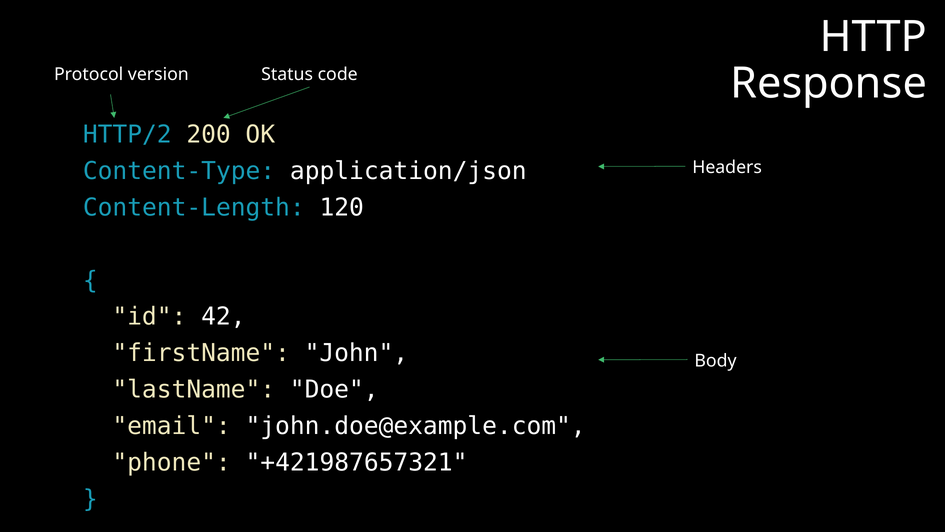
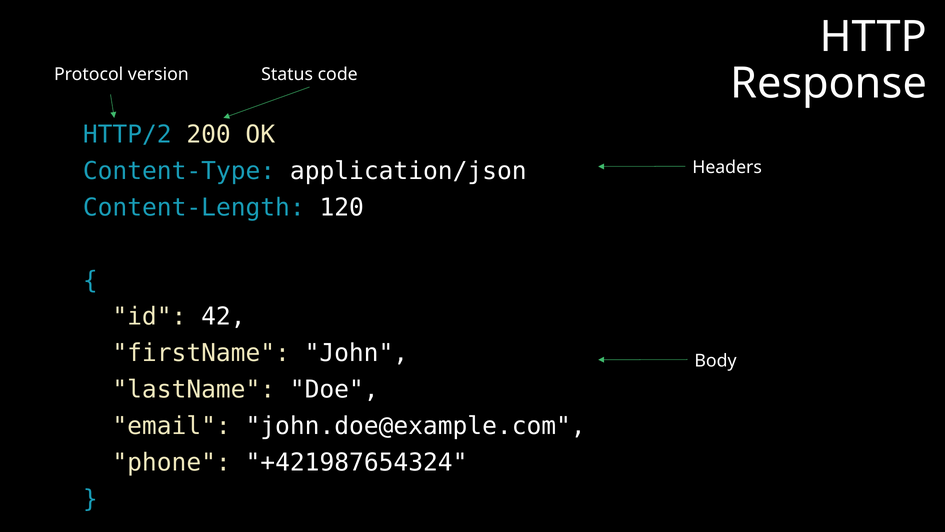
+421987657321: +421987657321 -> +421987654324 (357, 462)
